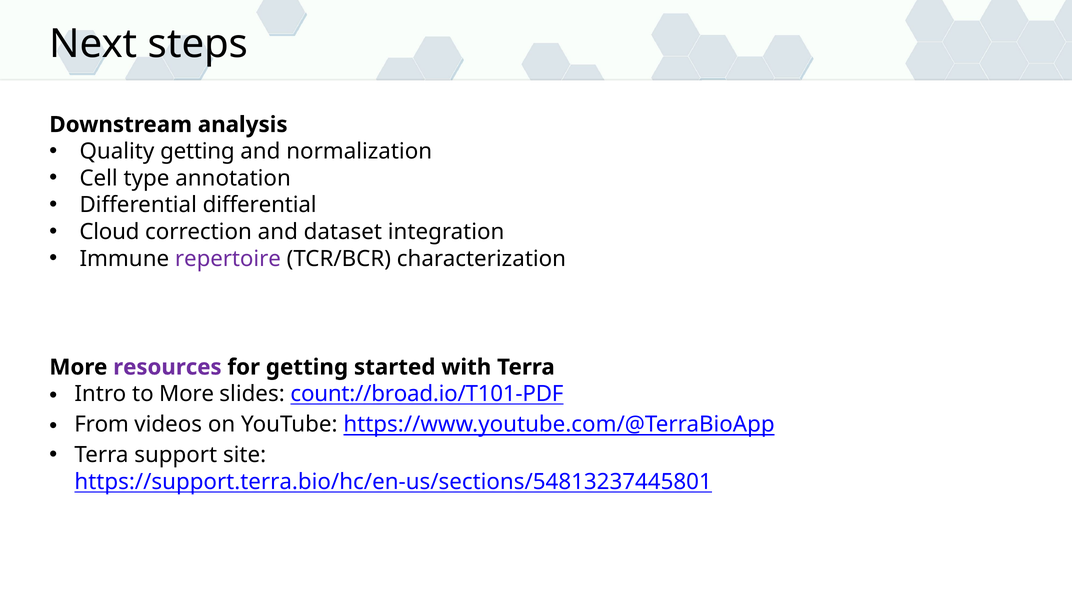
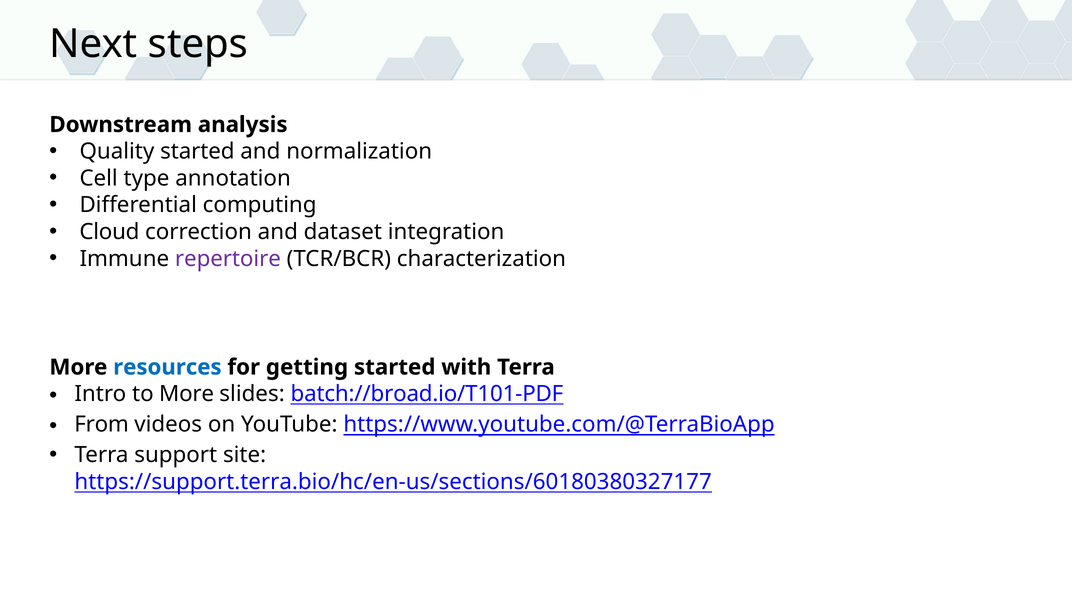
Quality getting: getting -> started (197, 151)
Differential differential: differential -> computing (260, 205)
resources colour: purple -> blue (167, 367)
count://broad.io/T101-PDF: count://broad.io/T101-PDF -> batch://broad.io/T101-PDF (427, 394)
https://support.terra.bio/hc/en-us/sections/54813237445801: https://support.terra.bio/hc/en-us/sections/54813237445801 -> https://support.terra.bio/hc/en-us/sections/60180380327177 (393, 482)
